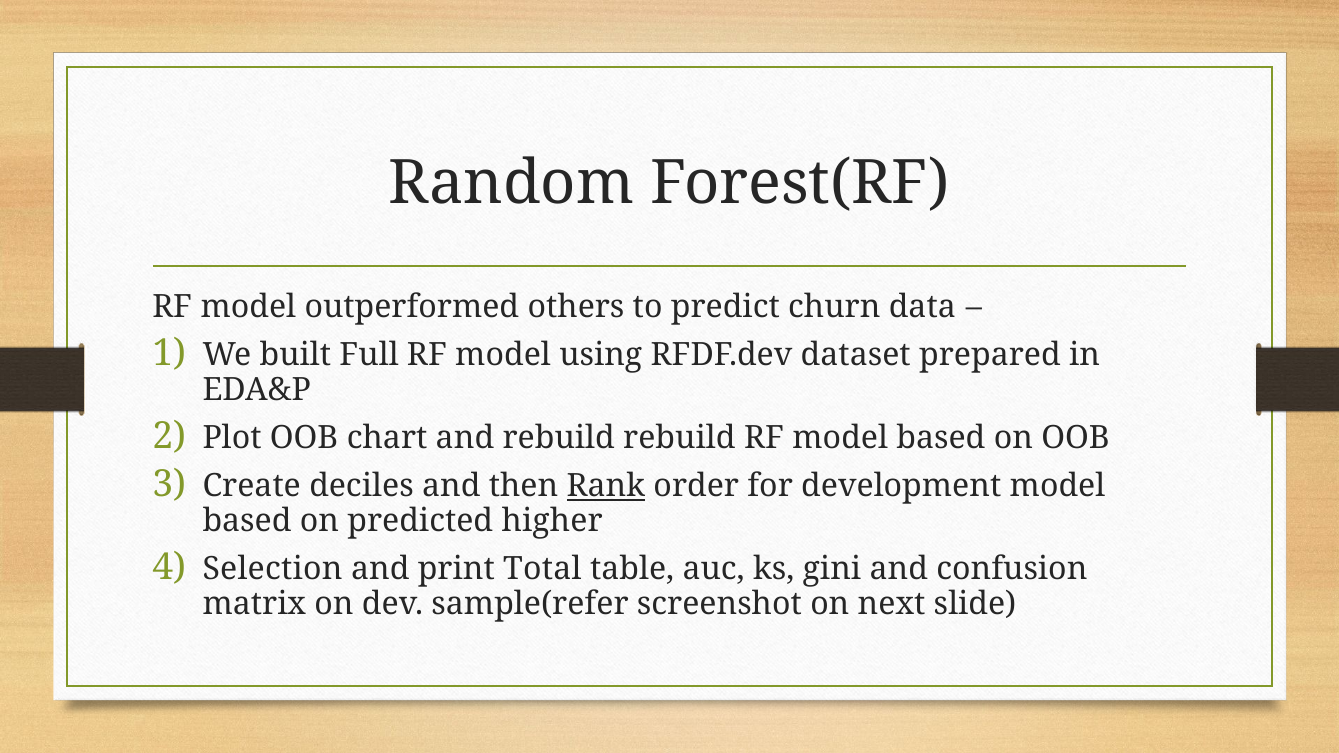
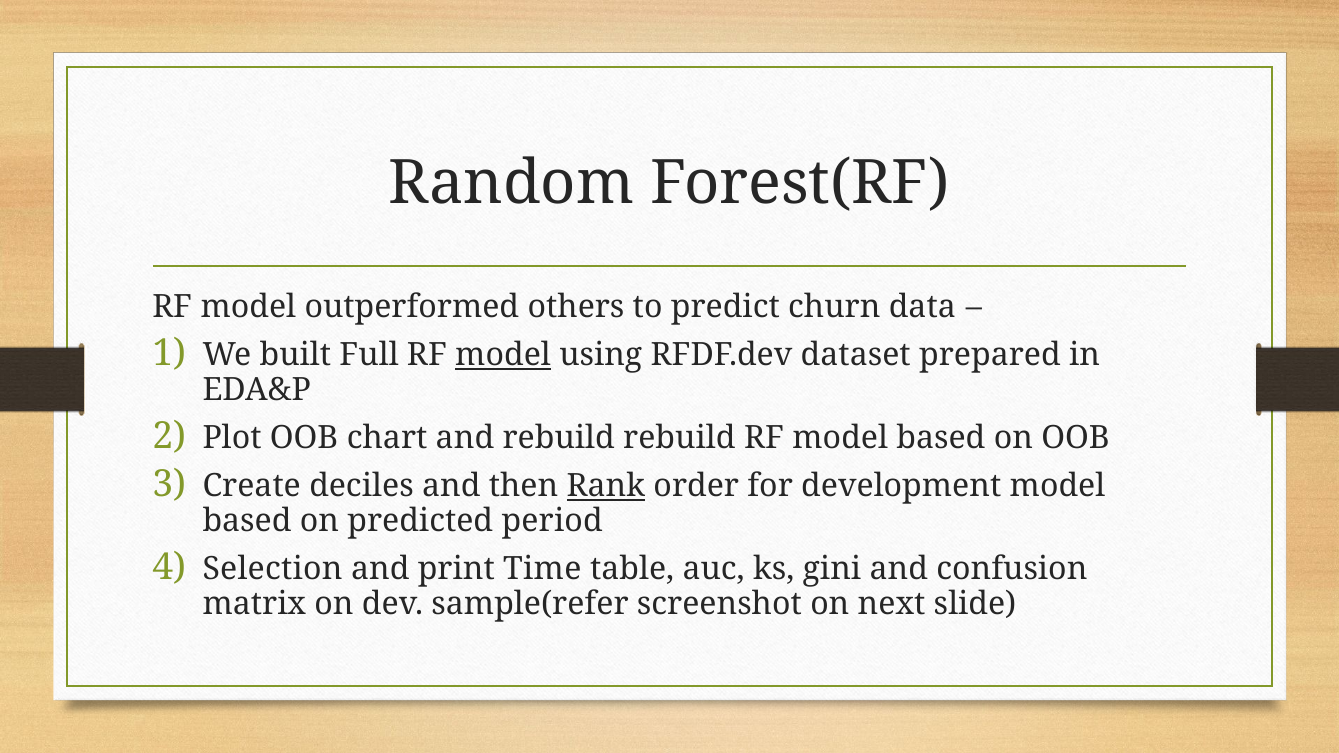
model underline: none -> present (503, 355)
higher: higher -> period (552, 521)
Total: Total -> Time (542, 569)
